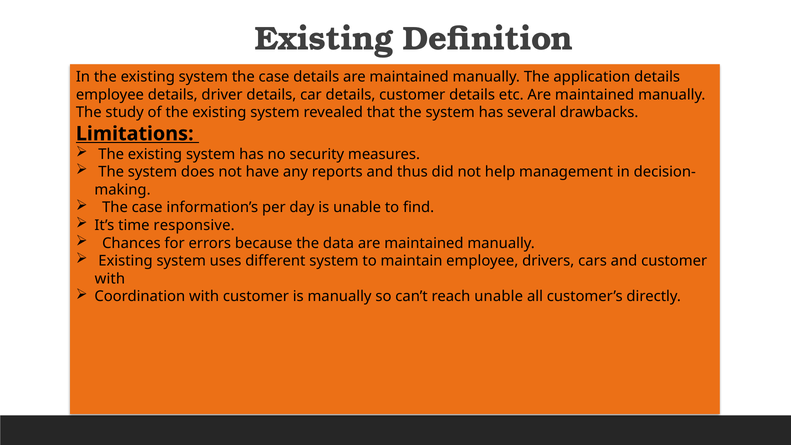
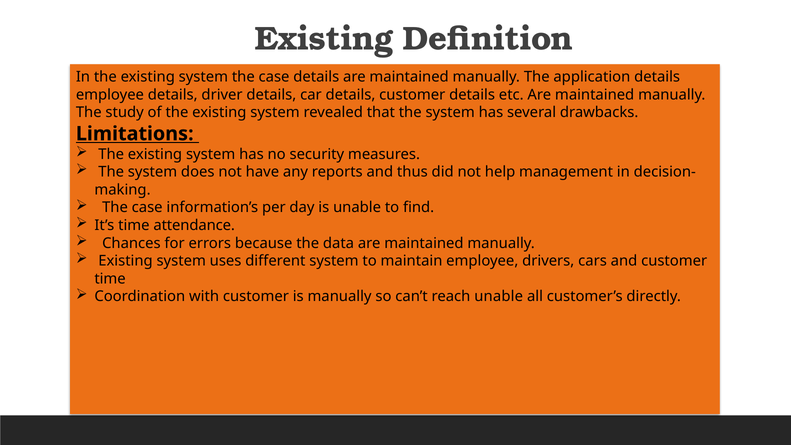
responsive: responsive -> attendance (194, 225)
with: with -> time (110, 279)
